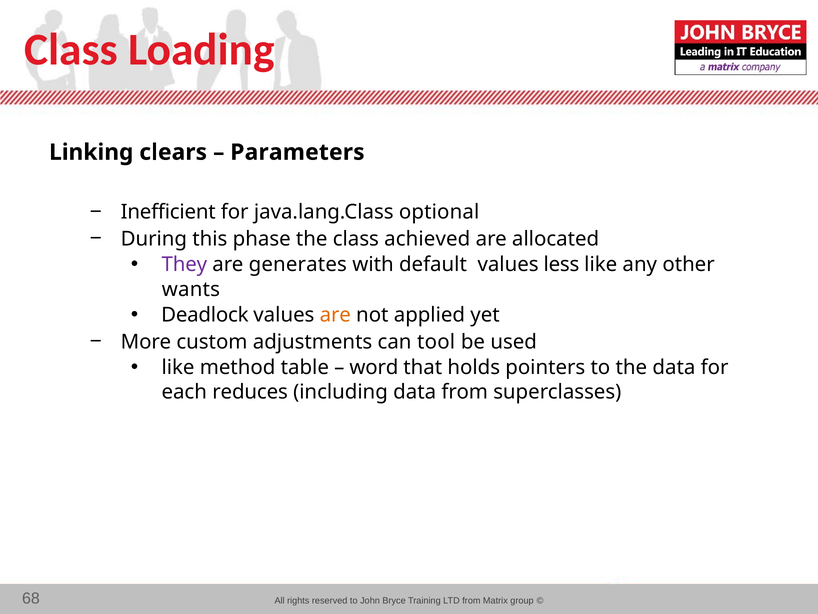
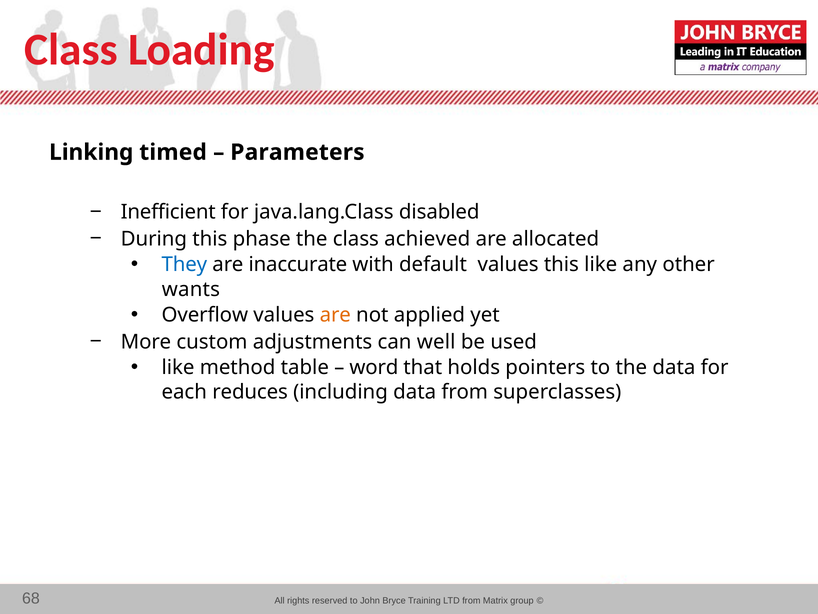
clears: clears -> timed (173, 152)
optional: optional -> disabled (439, 212)
They colour: purple -> blue (184, 264)
generates: generates -> inaccurate (298, 264)
values less: less -> this (561, 264)
Deadlock: Deadlock -> Overflow (205, 315)
tool: tool -> well (436, 342)
